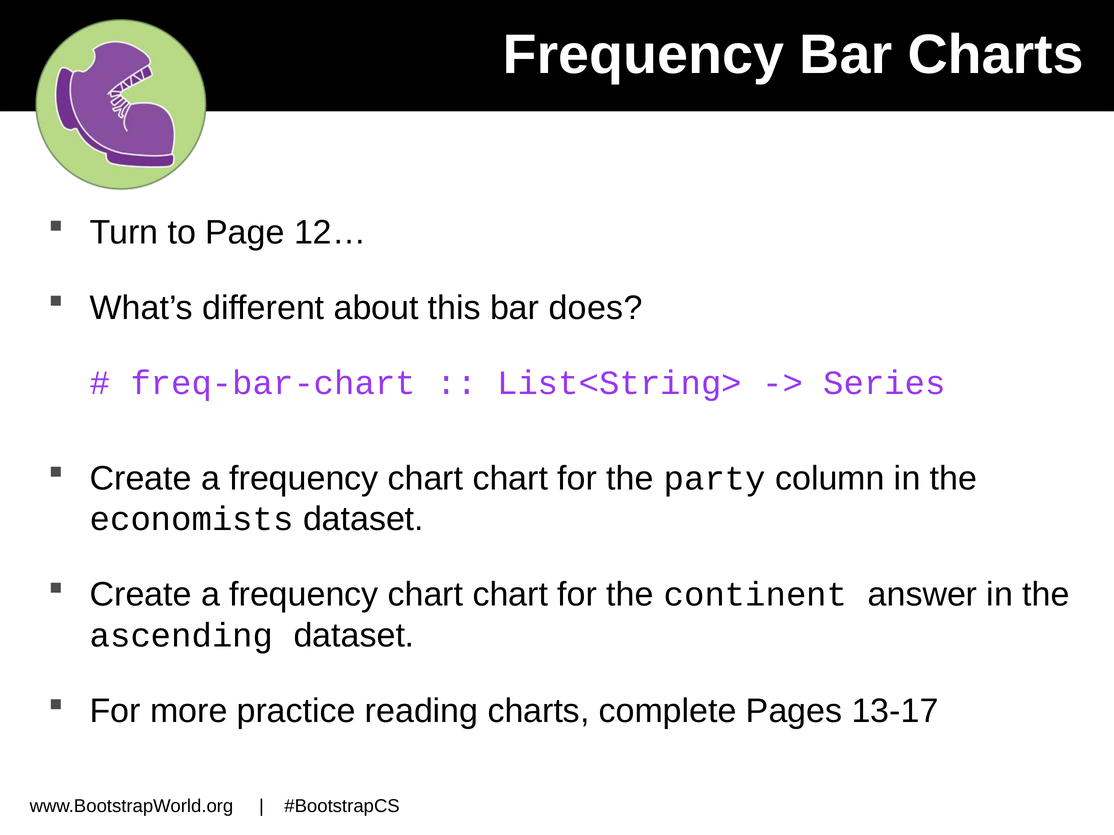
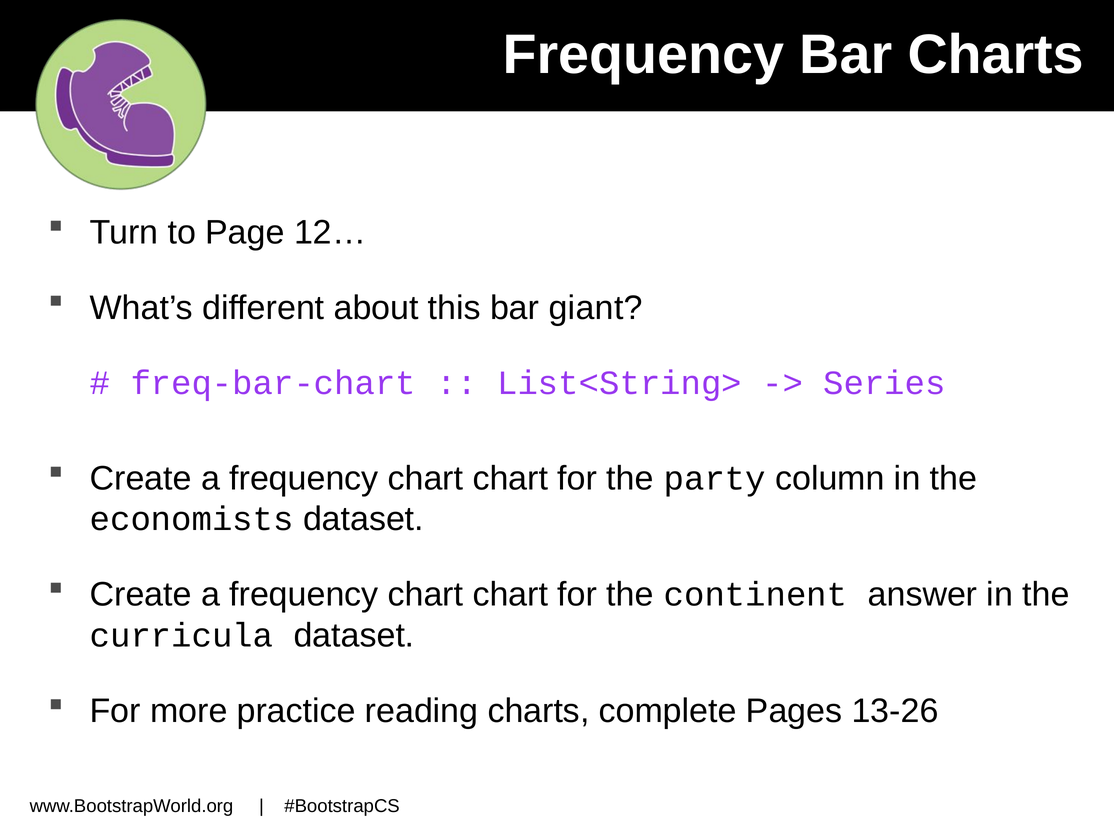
does: does -> giant (596, 308)
ascending: ascending -> curricula (182, 636)
13-17: 13-17 -> 13-26 (895, 711)
